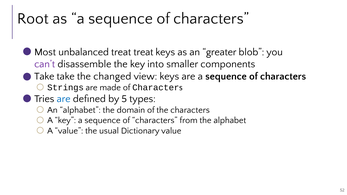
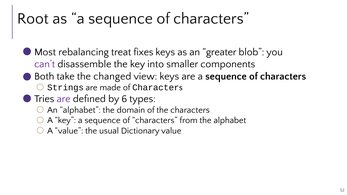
unbalanced: unbalanced -> rebalancing (84, 52)
treat treat: treat -> fixes (143, 52)
Take: Take -> Both (44, 76)
are colour: blue -> purple (64, 99)
5: 5 -> 6 (124, 99)
